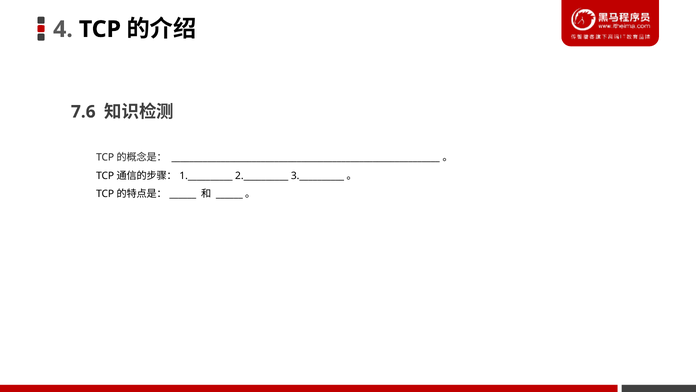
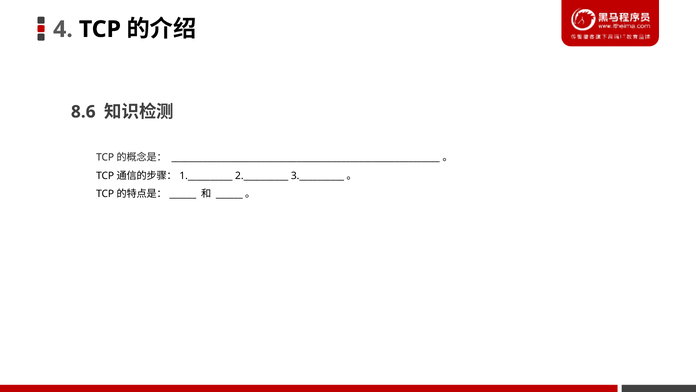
7.6: 7.6 -> 8.6 (83, 112)
